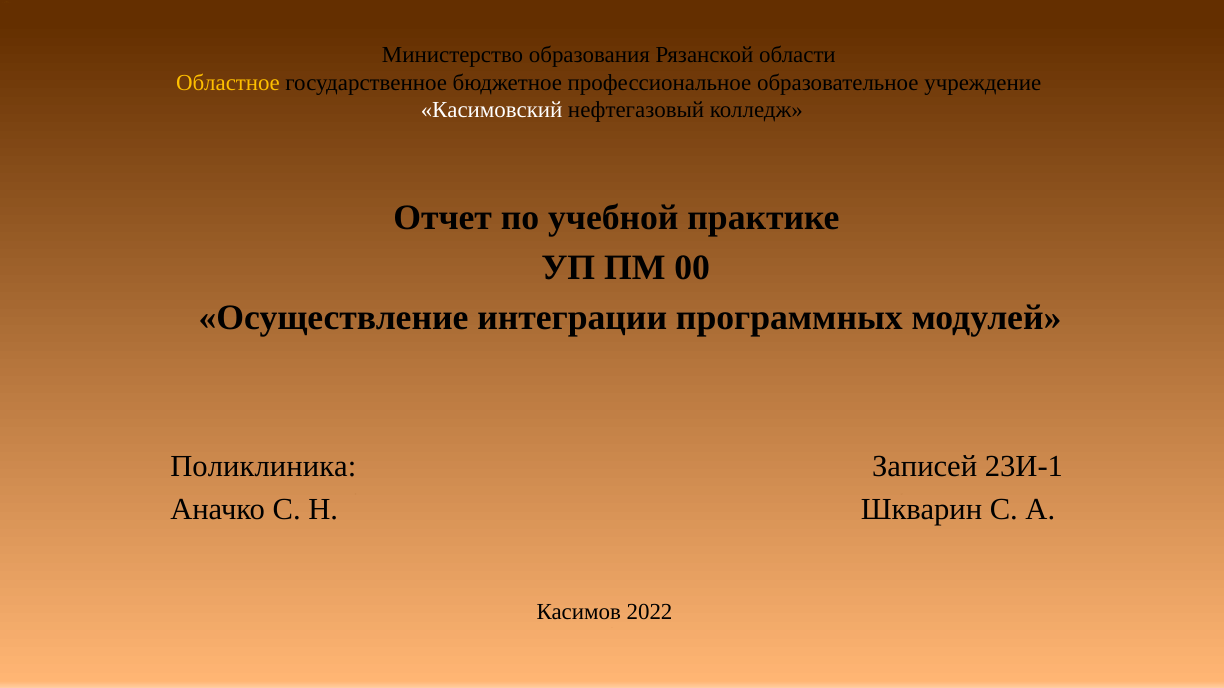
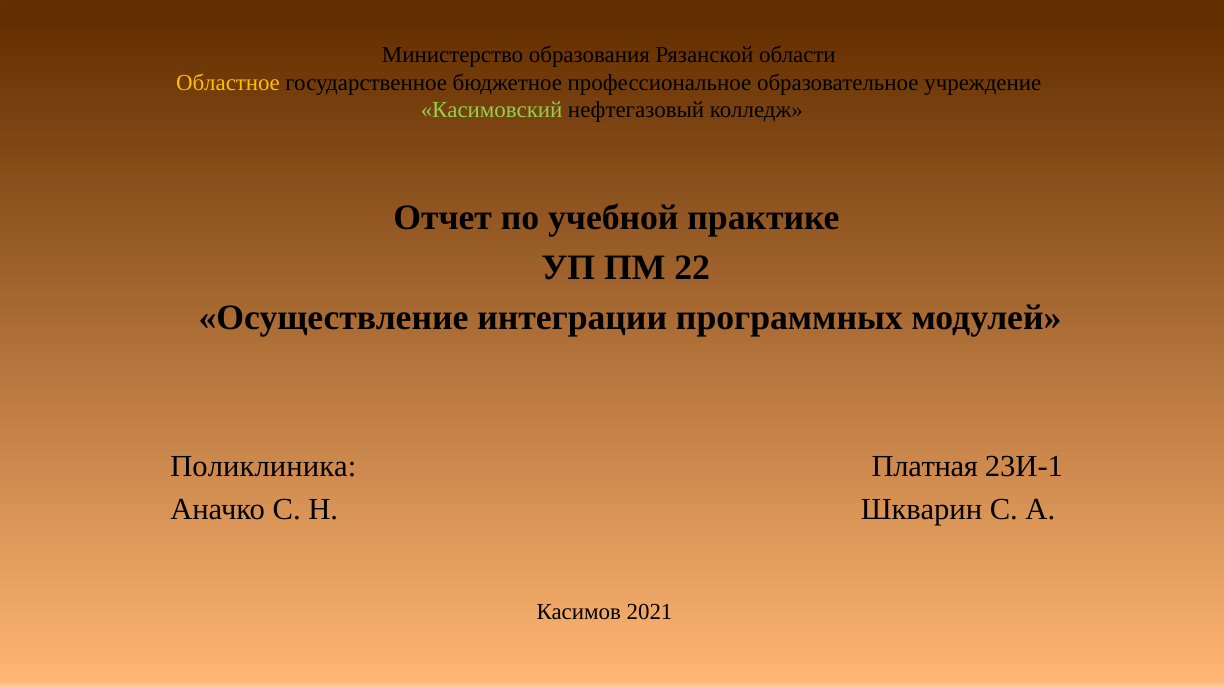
Касимовский colour: white -> light green (492, 110)
00: 00 -> 22 (692, 268)
Записей: Записей -> Платная (925, 467)
2022: 2022 -> 2021 (650, 613)
